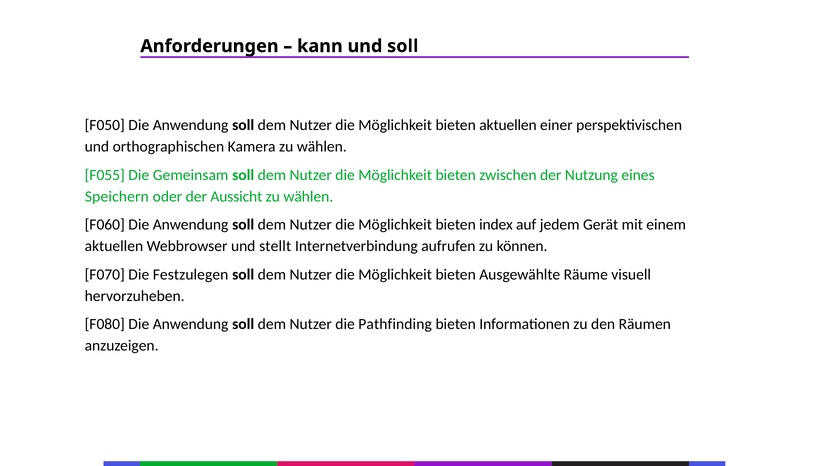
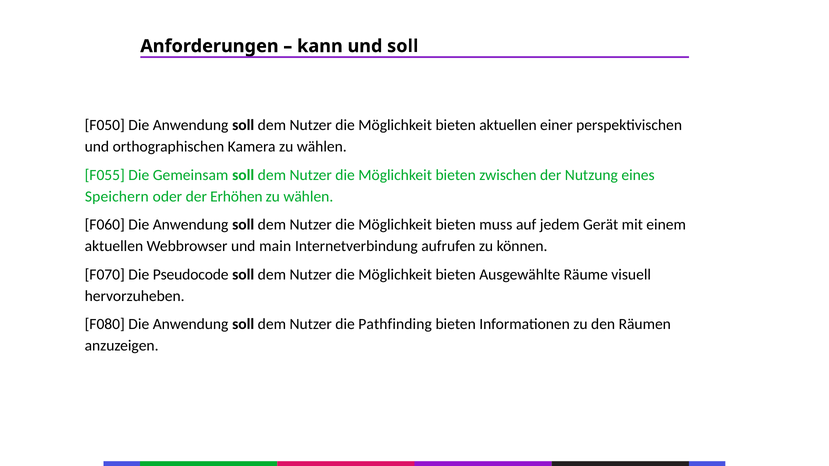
Aussicht: Aussicht -> Erhöhen (236, 197)
index: index -> muss (496, 225)
stellt: stellt -> main (275, 246)
Festzulegen: Festzulegen -> Pseudocode (191, 275)
